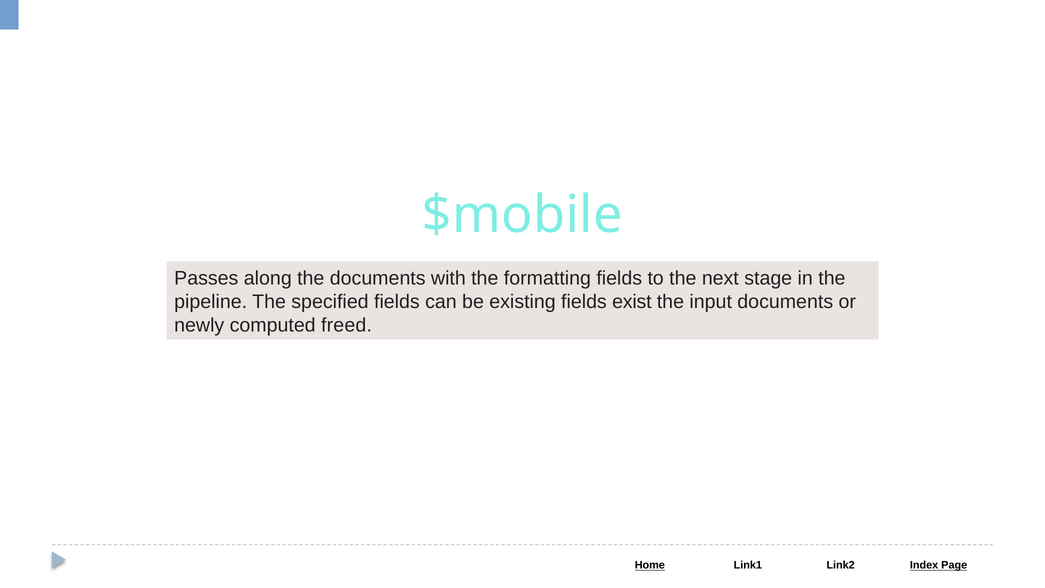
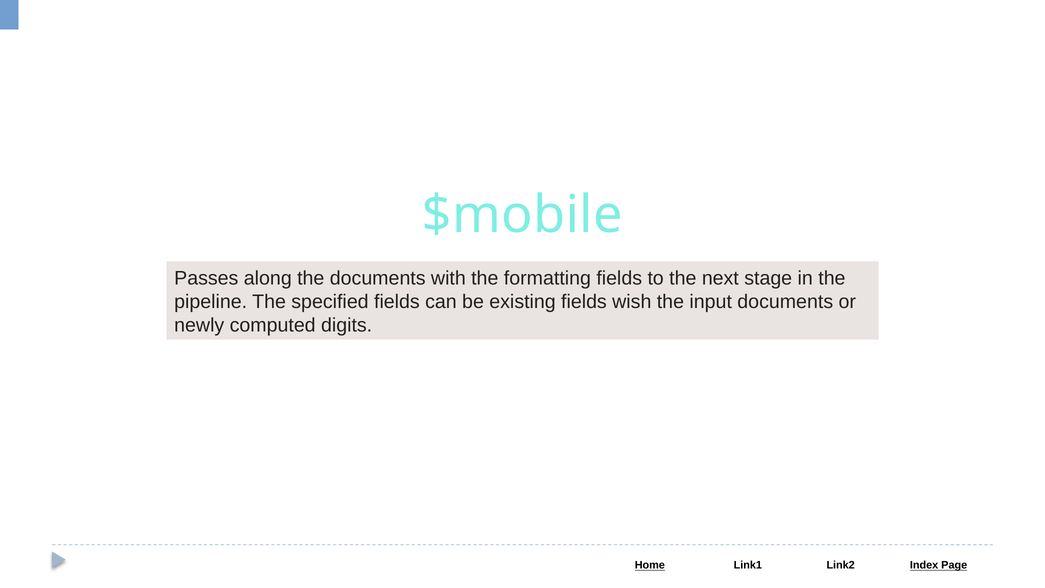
exist: exist -> wish (632, 302)
freed: freed -> digits (347, 325)
